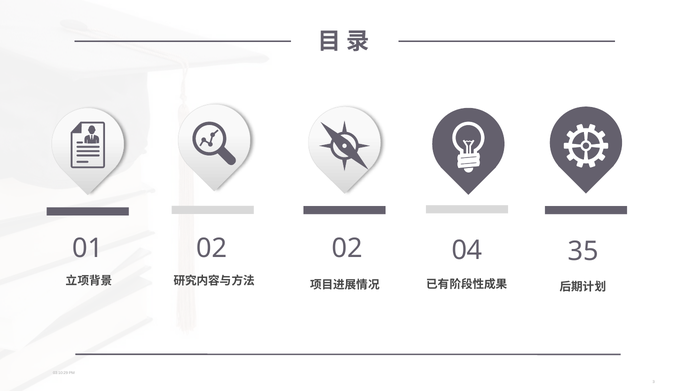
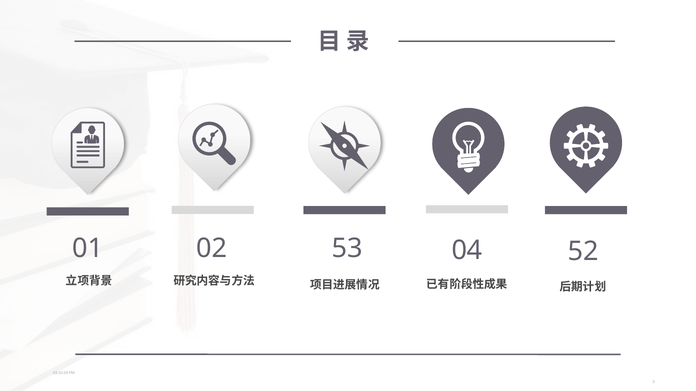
02 02: 02 -> 53 (347, 249)
35: 35 -> 52 (583, 252)
